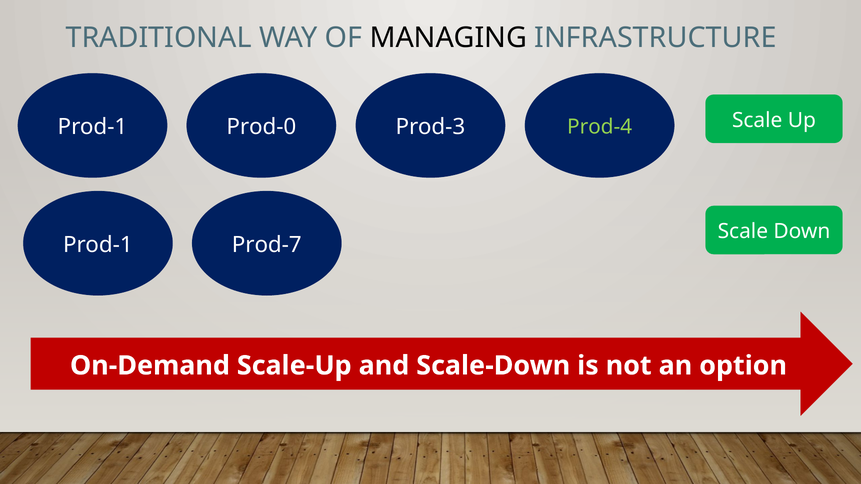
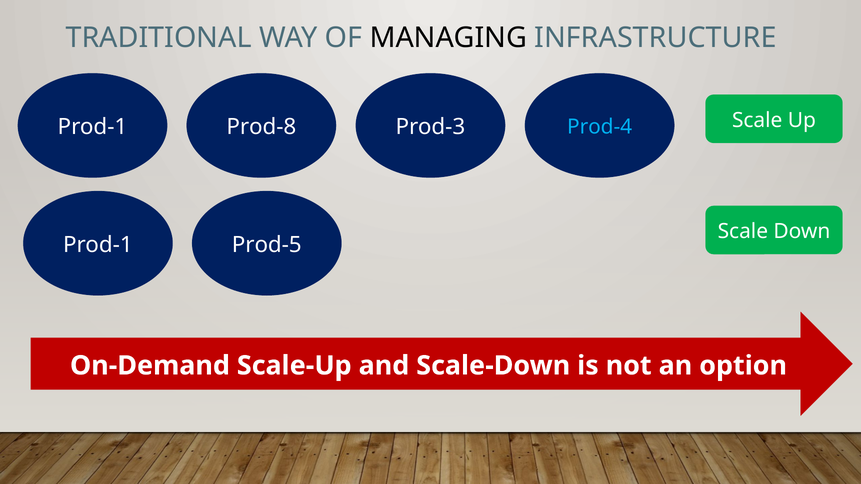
Prod-0: Prod-0 -> Prod-8 (261, 127)
Prod-4 colour: light green -> light blue (600, 127)
Prod-7: Prod-7 -> Prod-5 (267, 245)
